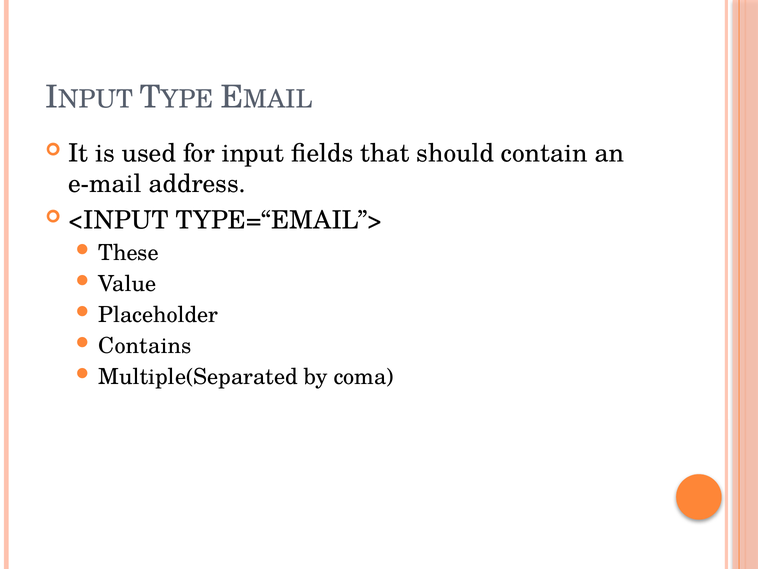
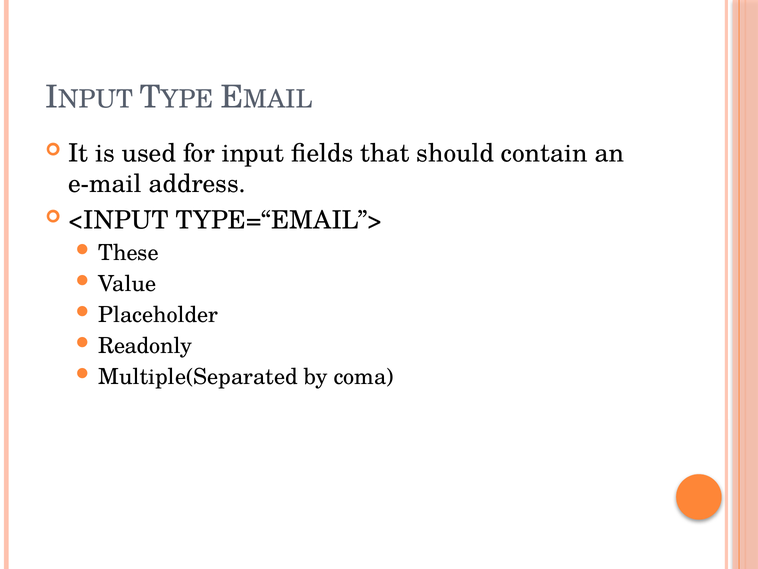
Contains: Contains -> Readonly (145, 346)
